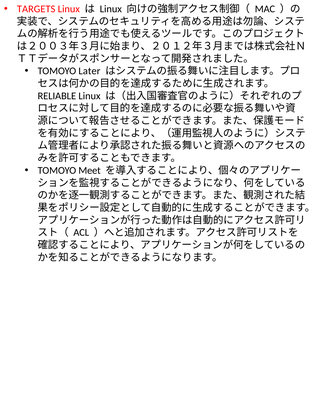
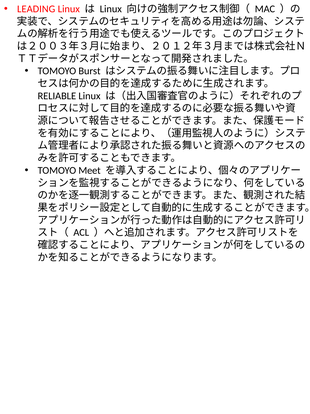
TARGETS: TARGETS -> LEADING (36, 9)
Later: Later -> Burst (89, 71)
